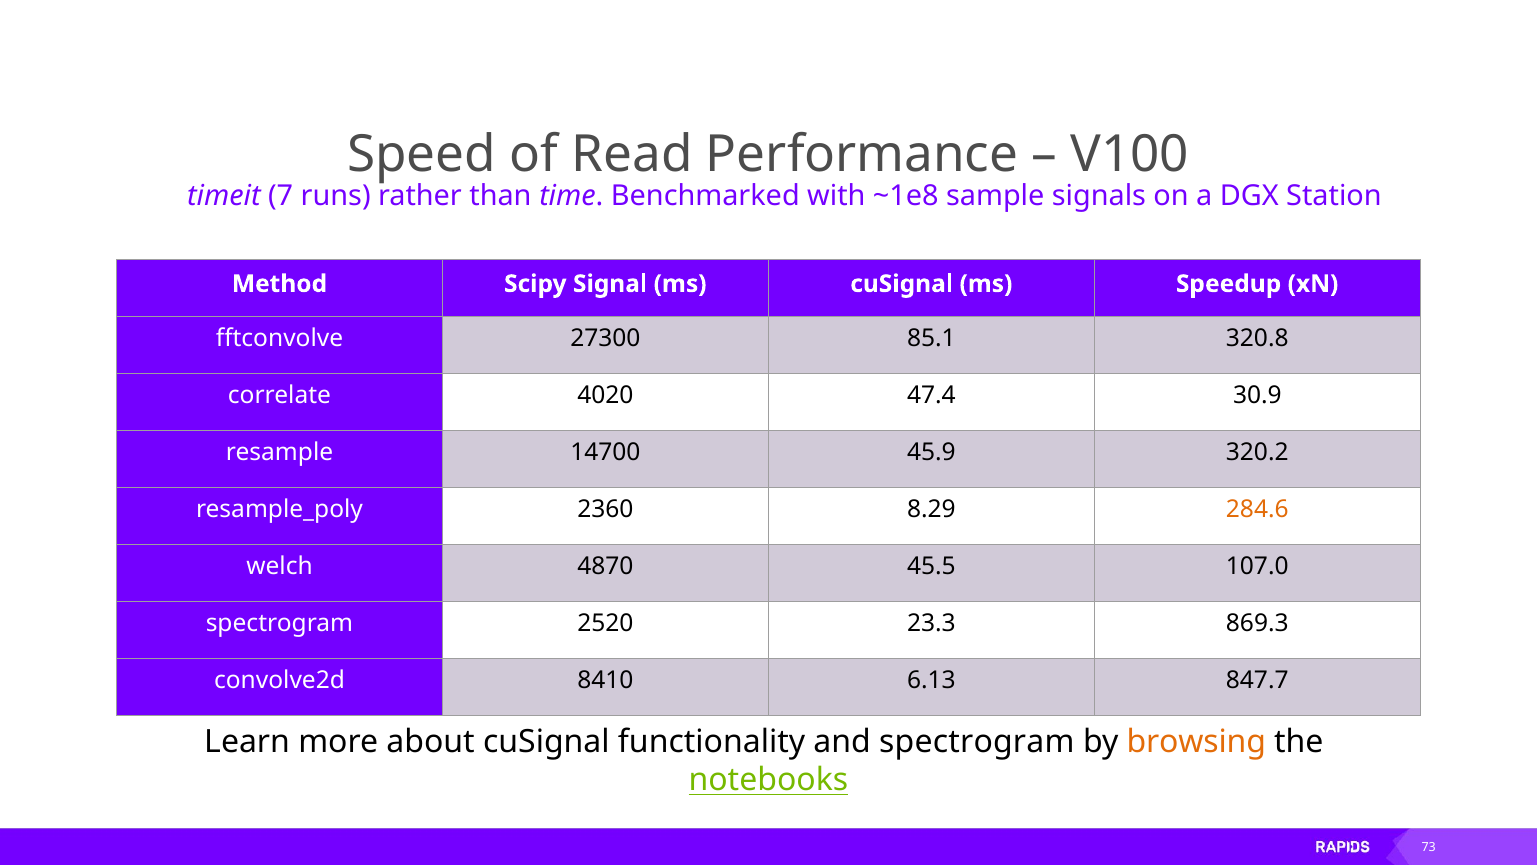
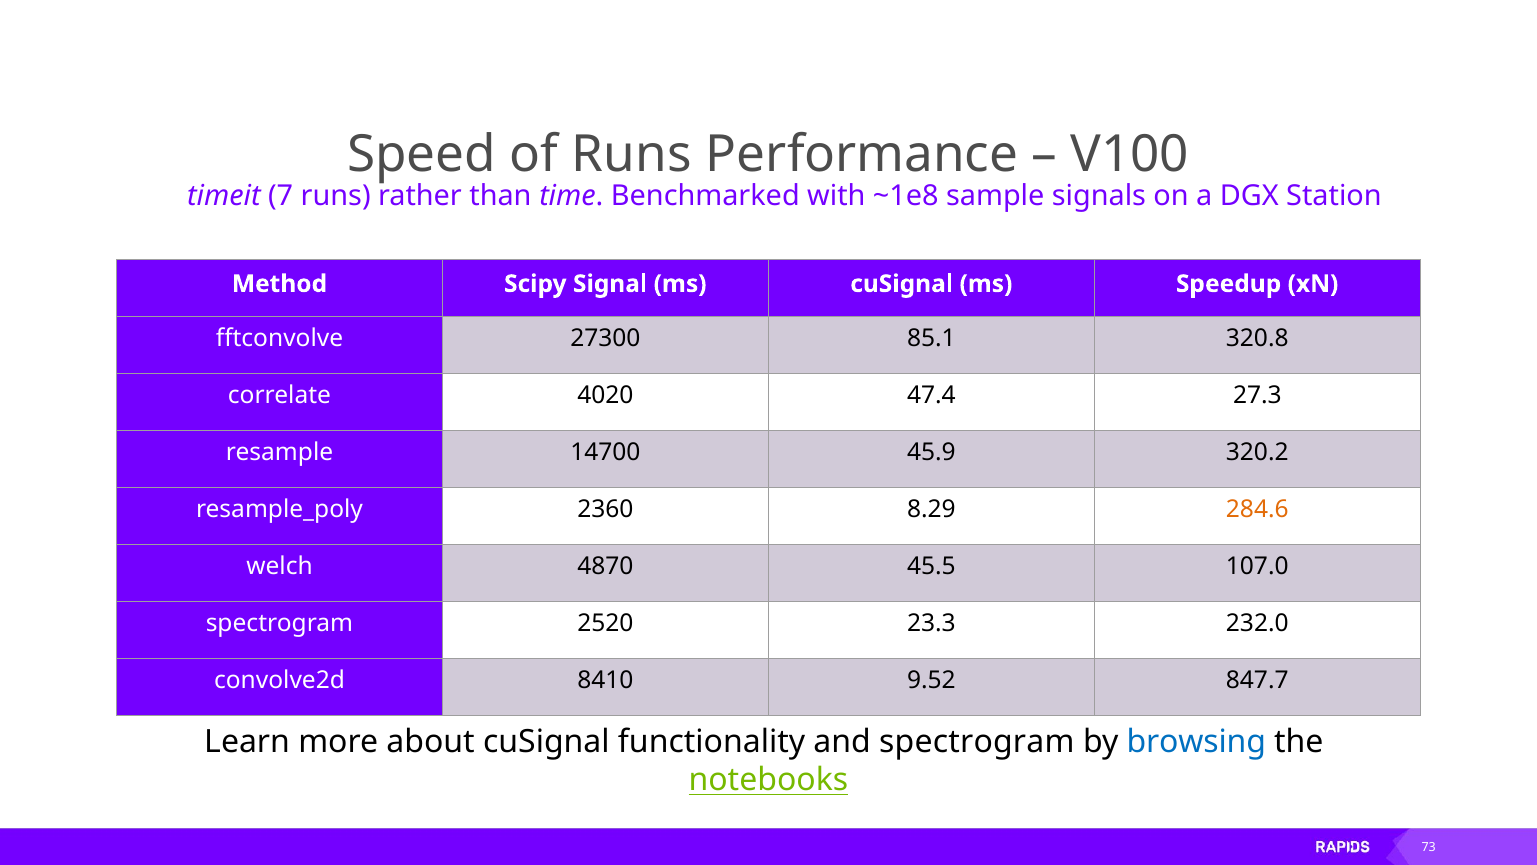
of Read: Read -> Runs (632, 154)
30.9: 30.9 -> 27.3 (1257, 395)
869.3: 869.3 -> 232.0 (1257, 623)
6.13: 6.13 -> 9.52 (931, 680)
browsing colour: orange -> blue (1196, 741)
